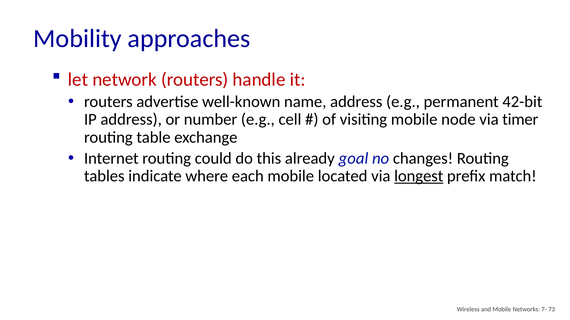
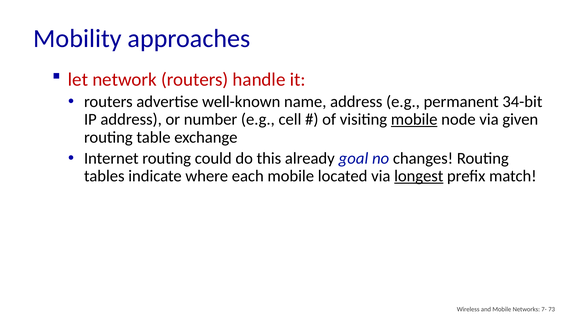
42-bit: 42-bit -> 34-bit (522, 102)
mobile underline: none -> present (414, 120)
timer: timer -> given (520, 120)
